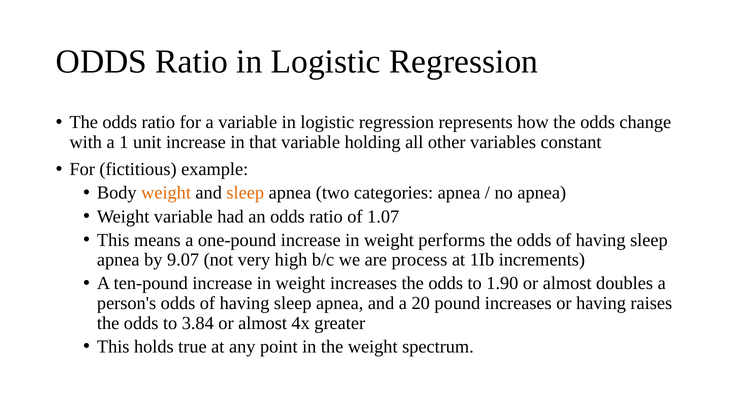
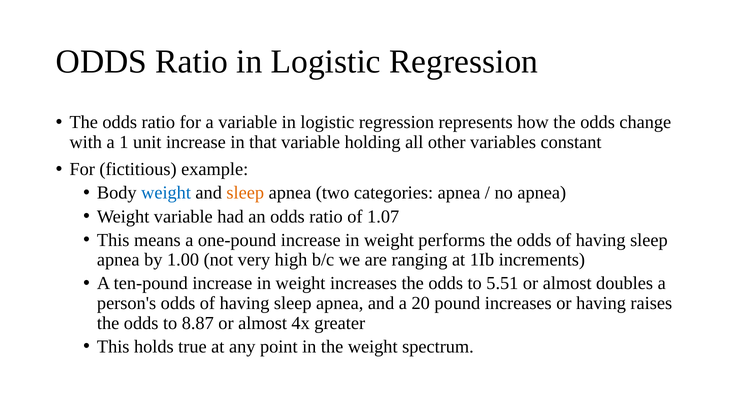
weight colour: orange -> blue (166, 193)
9.07: 9.07 -> 1.00 (183, 260)
process: process -> ranging (420, 260)
1.90: 1.90 -> 5.51 (502, 283)
3.84: 3.84 -> 8.87 (198, 323)
